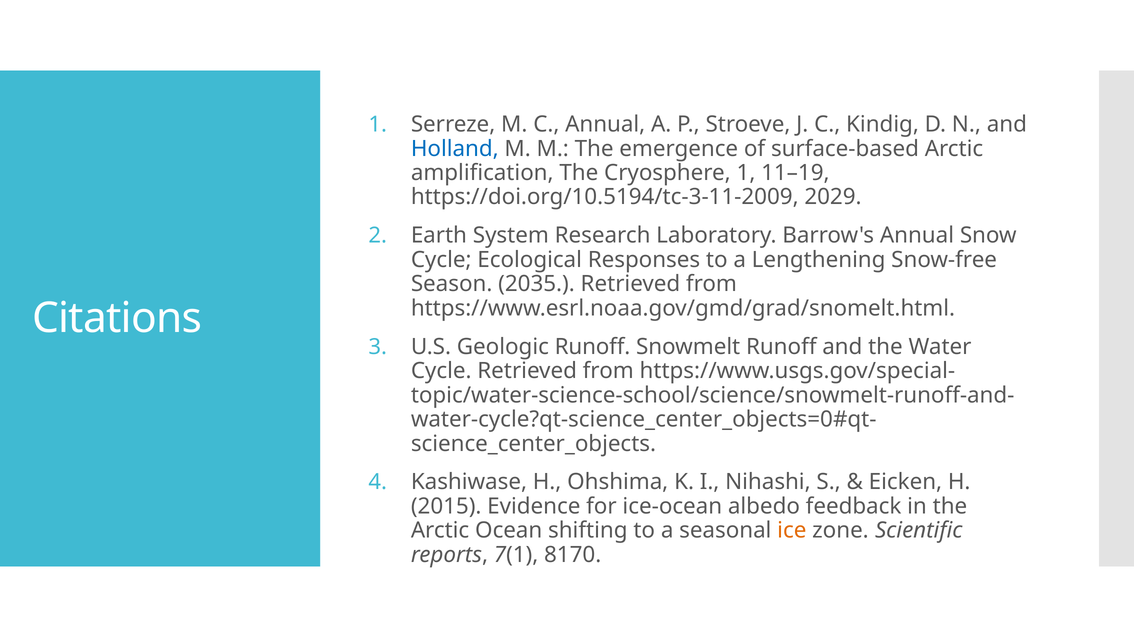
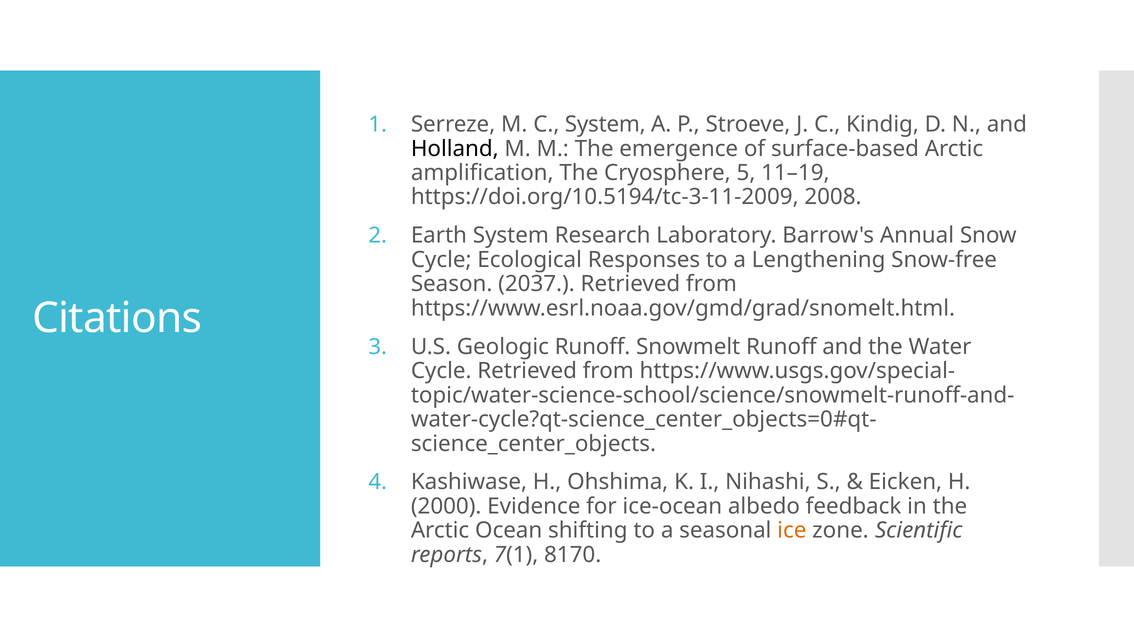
C Annual: Annual -> System (605, 124)
Holland colour: blue -> black (455, 149)
Cryosphere 1: 1 -> 5 (746, 173)
2029: 2029 -> 2008 (833, 197)
2035: 2035 -> 2037 (537, 284)
2015: 2015 -> 2000 (446, 506)
